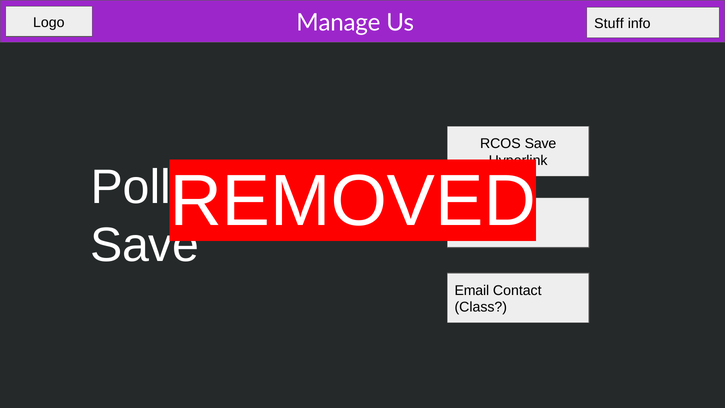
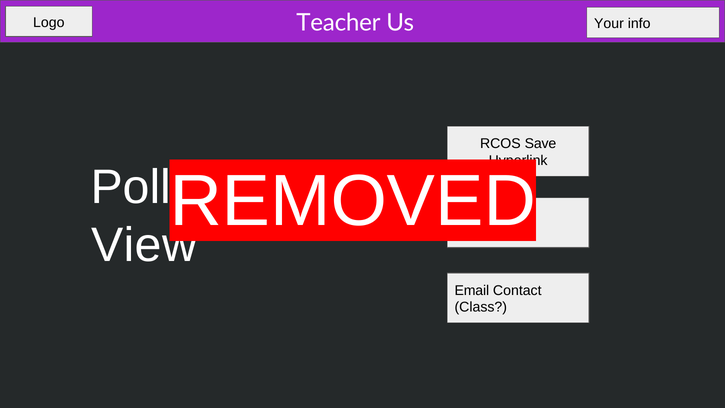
Manage: Manage -> Teacher (338, 23)
Stuff: Stuff -> Your (609, 23)
Save: Save -> View (144, 245)
